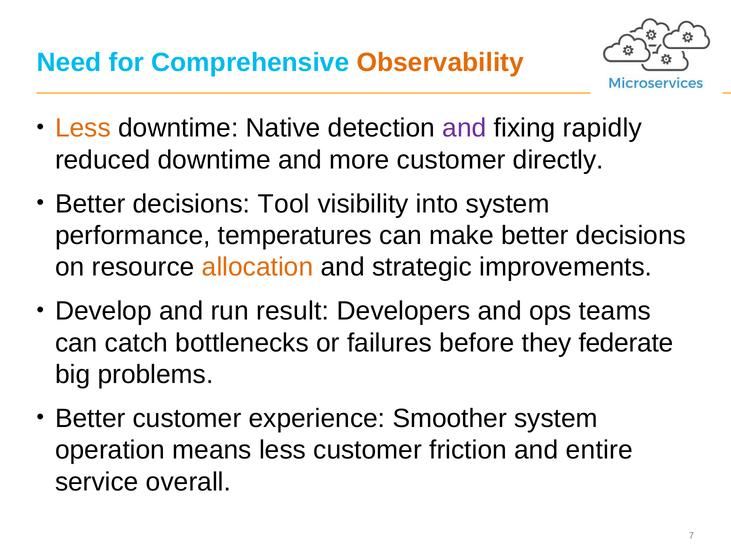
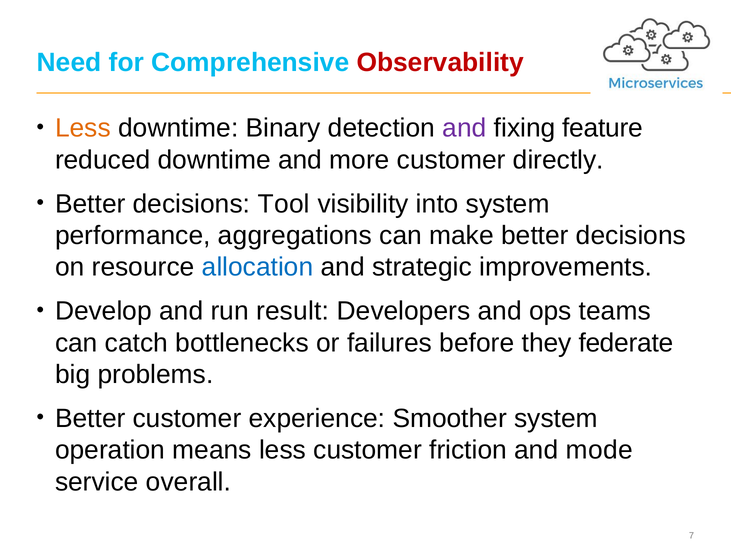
Observability colour: orange -> red (440, 62)
Native: Native -> Binary (283, 128)
rapidly: rapidly -> feature (603, 128)
temperatures: temperatures -> aggregations (295, 235)
allocation colour: orange -> blue (258, 267)
entire: entire -> mode (599, 450)
